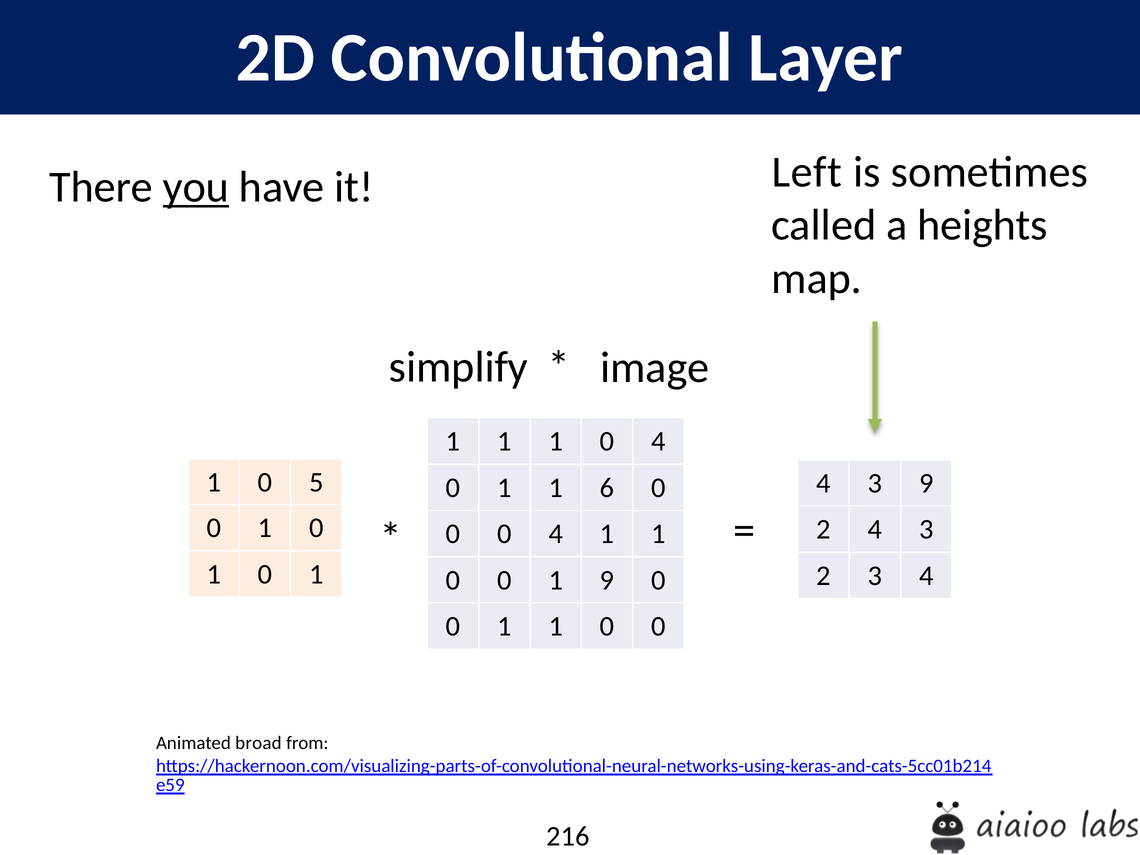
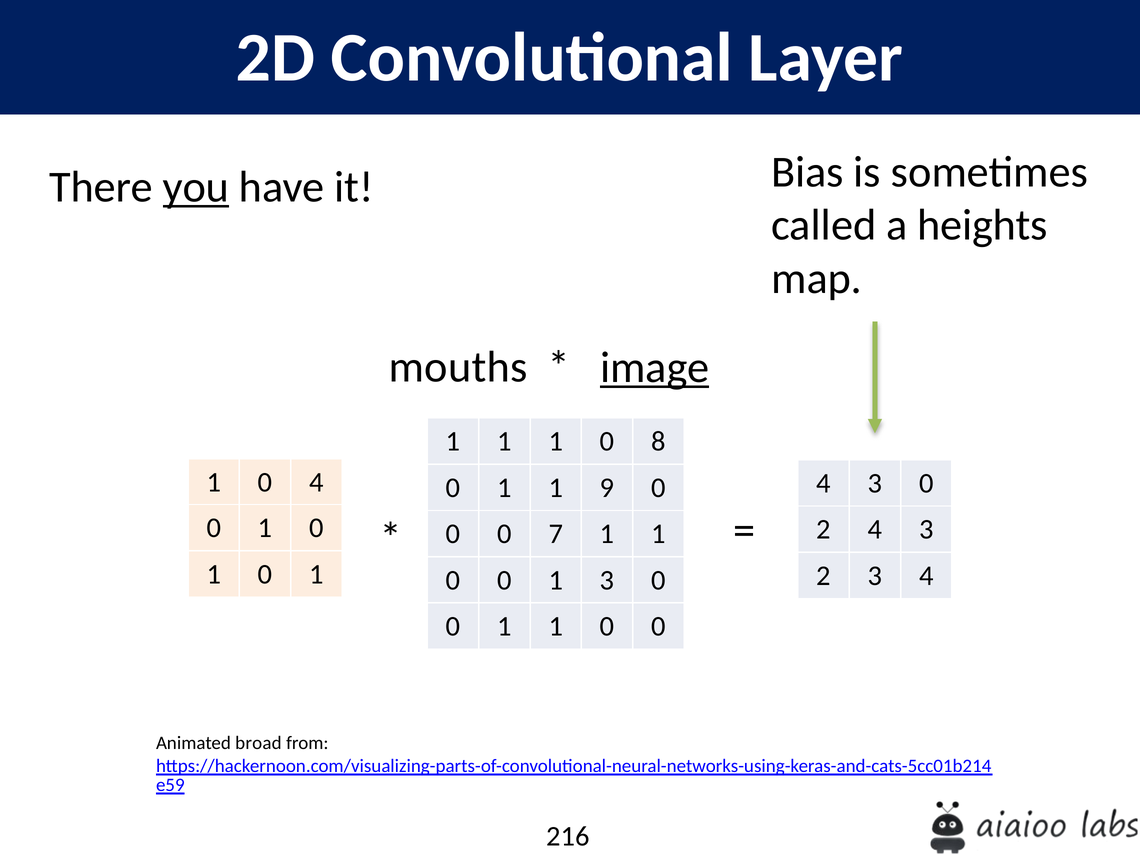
Left: Left -> Bias (807, 172)
simplify: simplify -> mouths (458, 367)
image underline: none -> present (655, 368)
1 0 4: 4 -> 8 (658, 441)
0 5: 5 -> 4 (316, 482)
4 3 9: 9 -> 0 (926, 483)
6: 6 -> 9 (607, 488)
0 0 4: 4 -> 7 (556, 534)
1 9: 9 -> 3 (607, 580)
